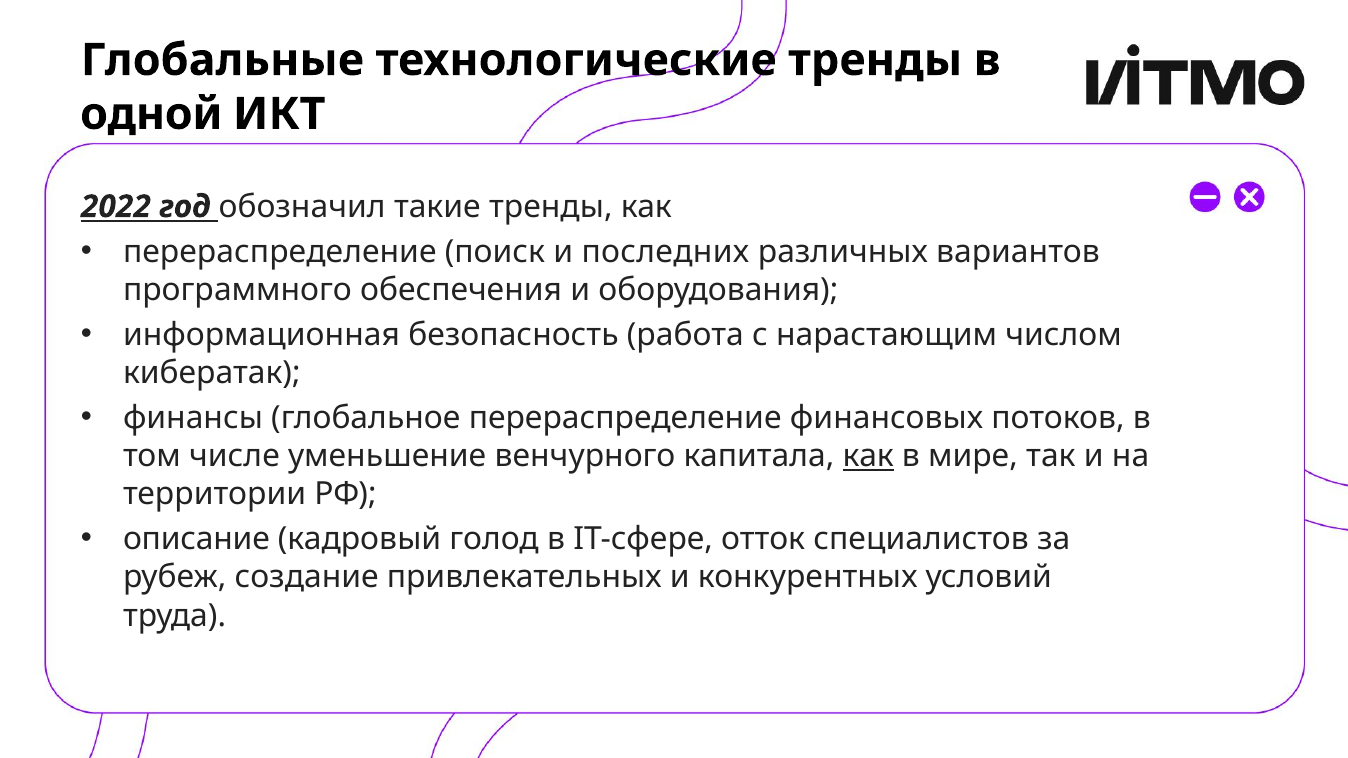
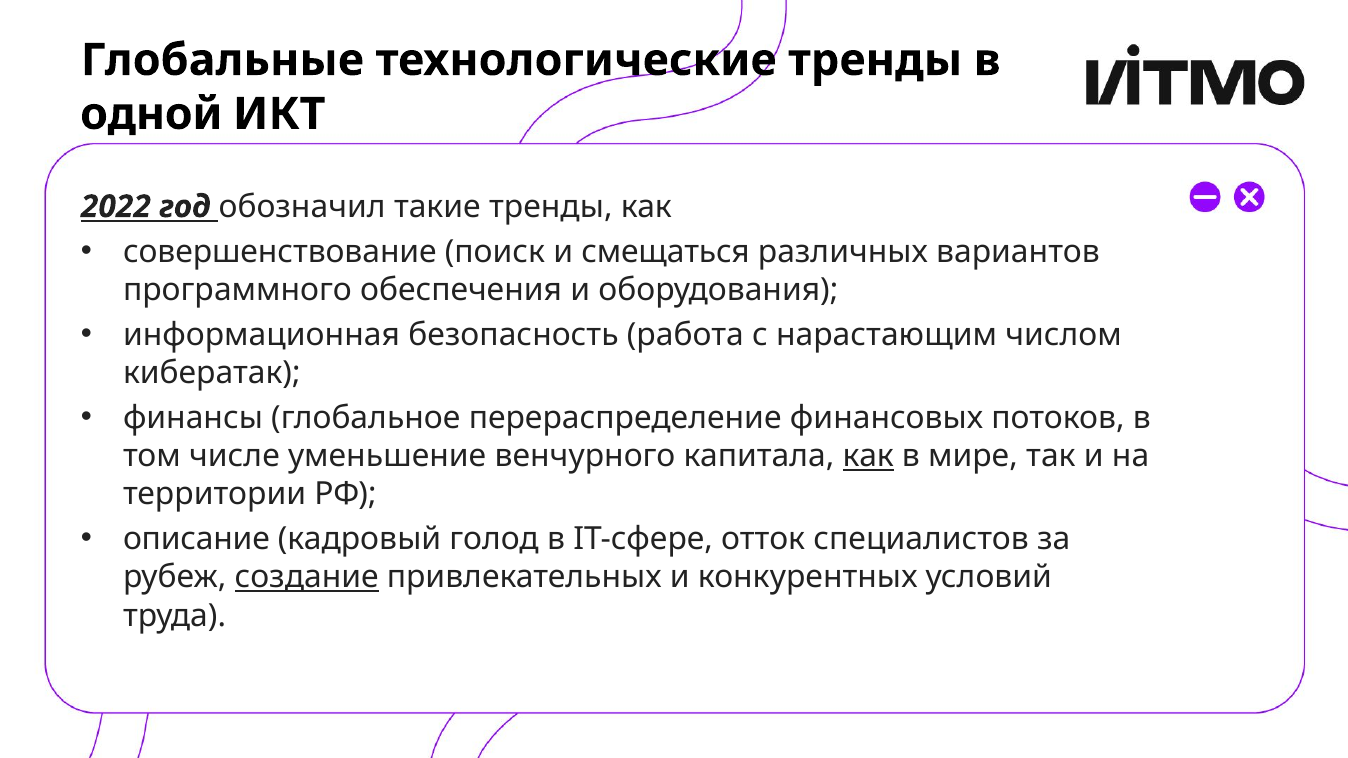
перераспределение: перераспределение -> совершенствование (280, 252)
последних: последних -> смещаться (666, 252)
создание underline: none -> present (307, 578)
